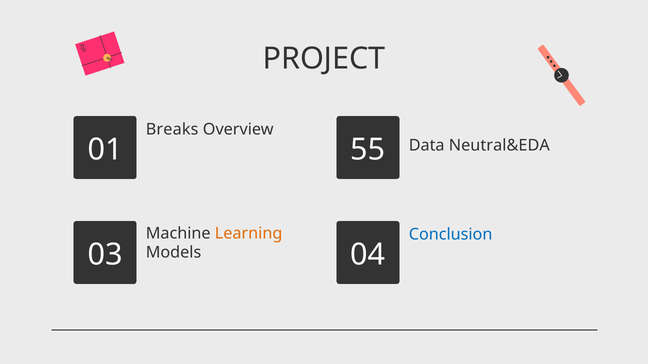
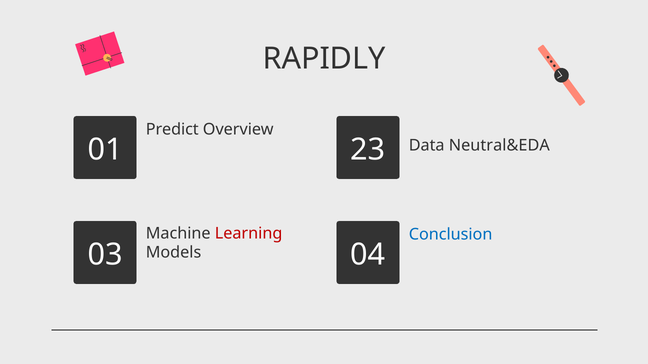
PROJECT: PROJECT -> RAPIDLY (324, 59)
Breaks: Breaks -> Predict (172, 130)
55: 55 -> 23 (368, 150)
Learning colour: orange -> red (249, 233)
